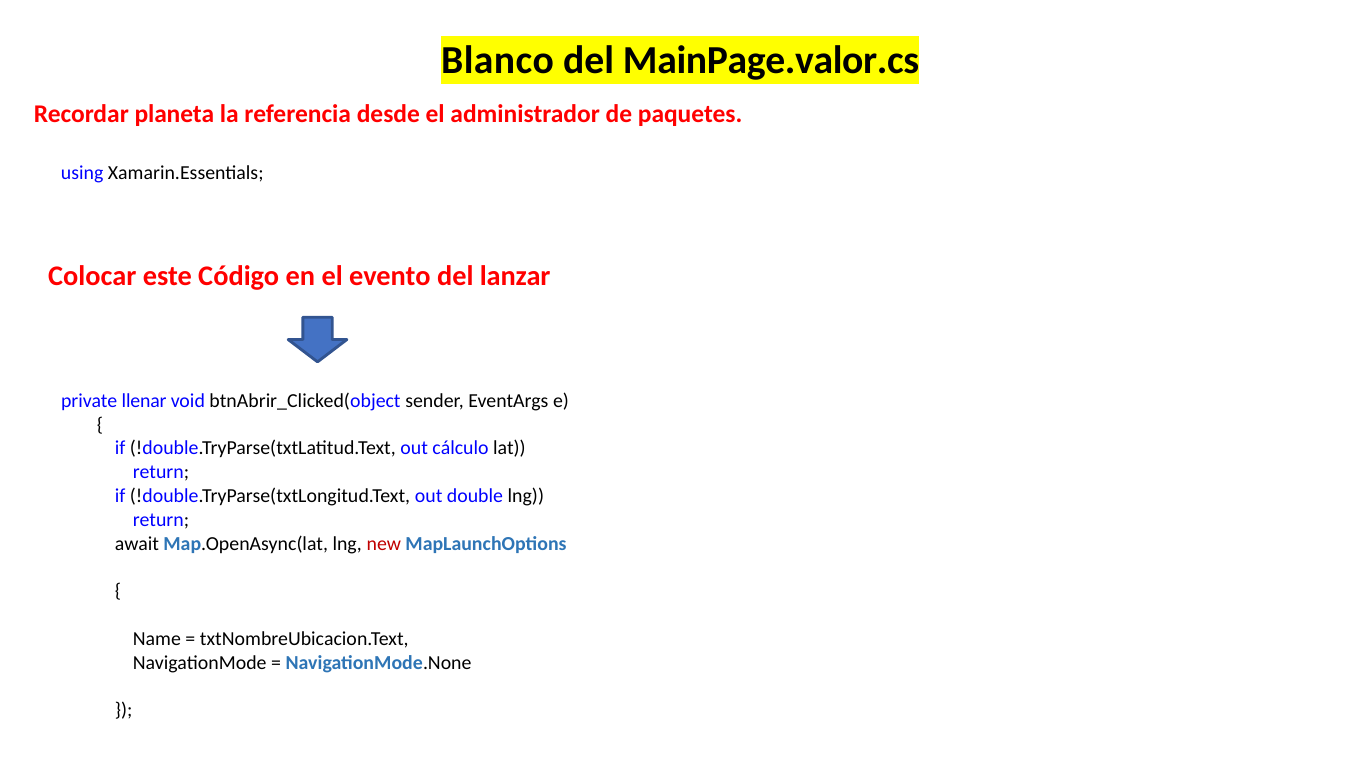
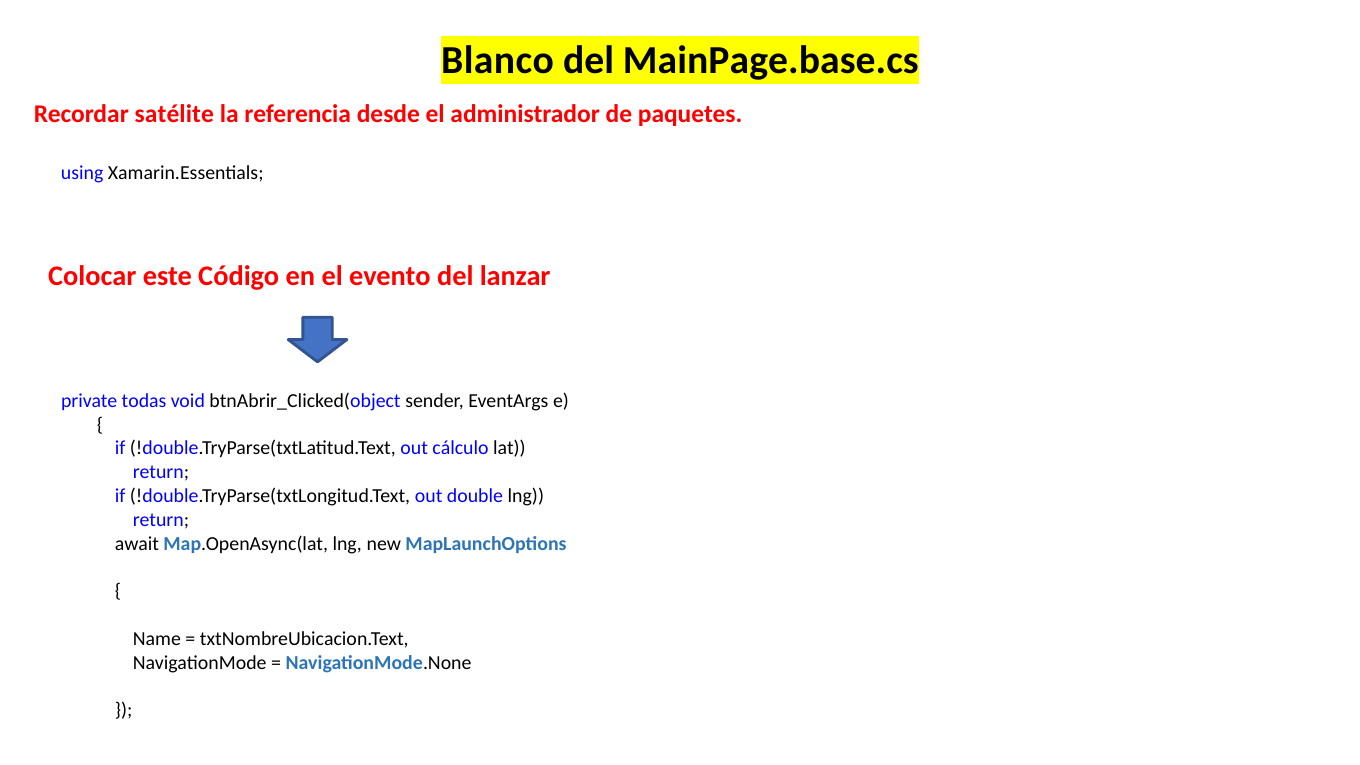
MainPage.valor.cs: MainPage.valor.cs -> MainPage.base.cs (771, 60)
planeta: planeta -> satélite (174, 114)
llenar: llenar -> todas (144, 401)
new colour: red -> black (384, 544)
